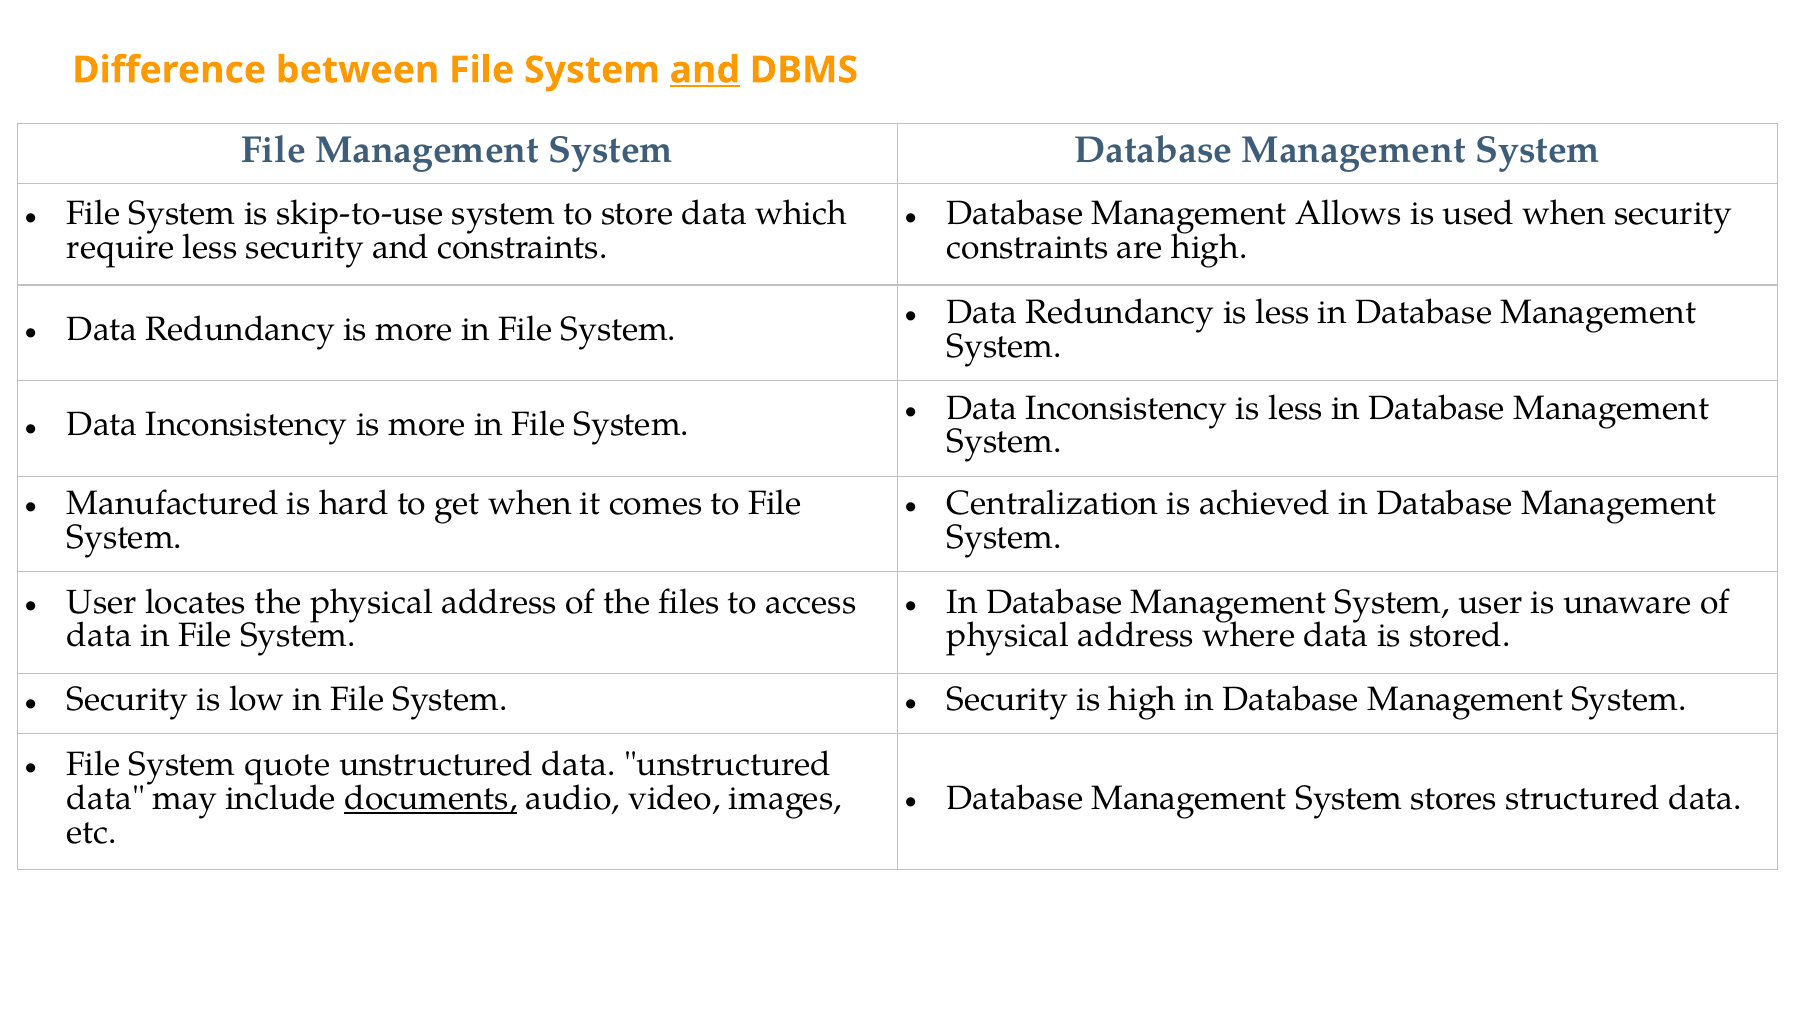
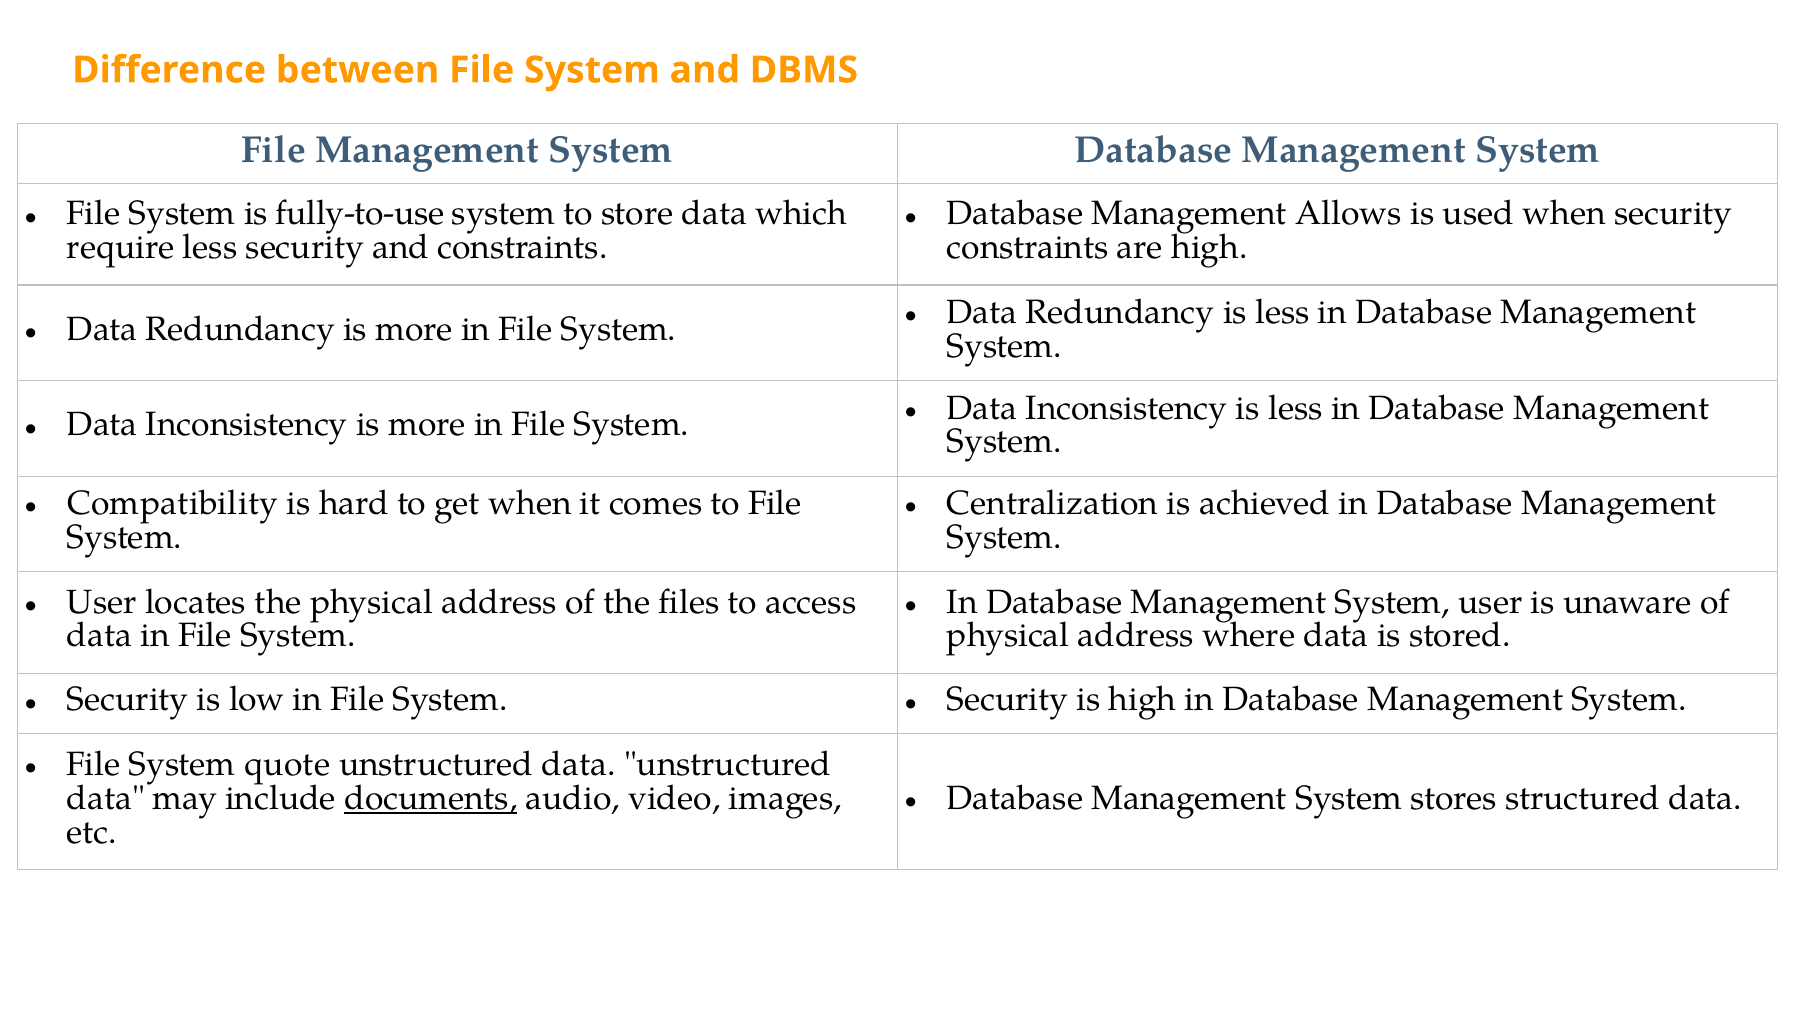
and underline: present -> none (705, 70)
skip-to-use: skip-to-use -> fully-to-use (360, 214)
Manufactured: Manufactured -> Compatibility (173, 503)
